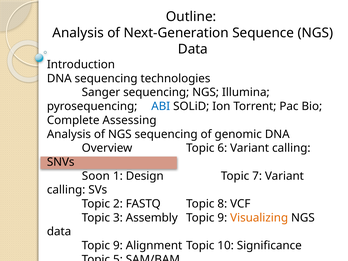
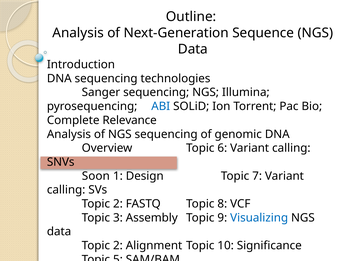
Assessing: Assessing -> Relevance (130, 120)
Visualizing colour: orange -> blue (259, 218)
9: 9 -> 2 (118, 246)
